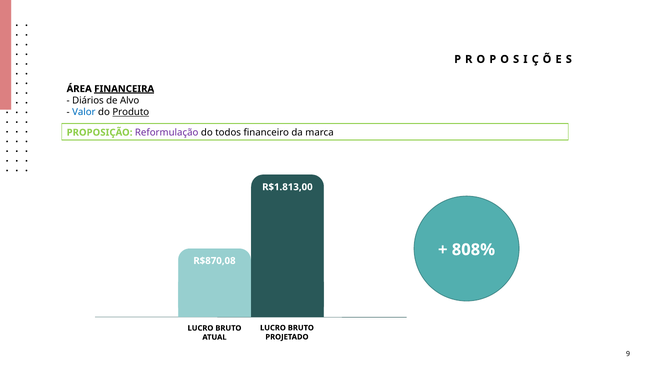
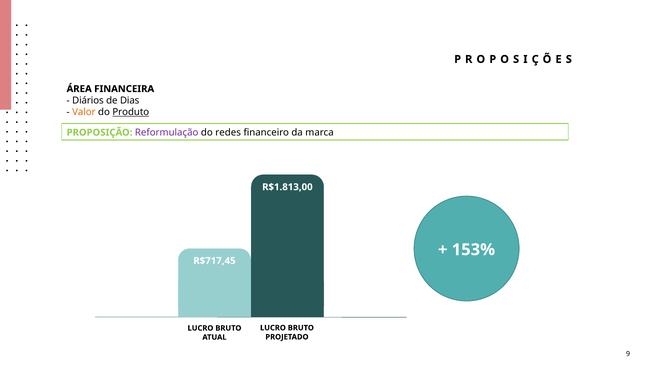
FINANCEIRA underline: present -> none (124, 89)
Alvo: Alvo -> Dias (130, 101)
Valor colour: blue -> orange (84, 112)
todos: todos -> redes (228, 133)
808%: 808% -> 153% (473, 250)
R$870,08: R$870,08 -> R$717,45 (214, 261)
